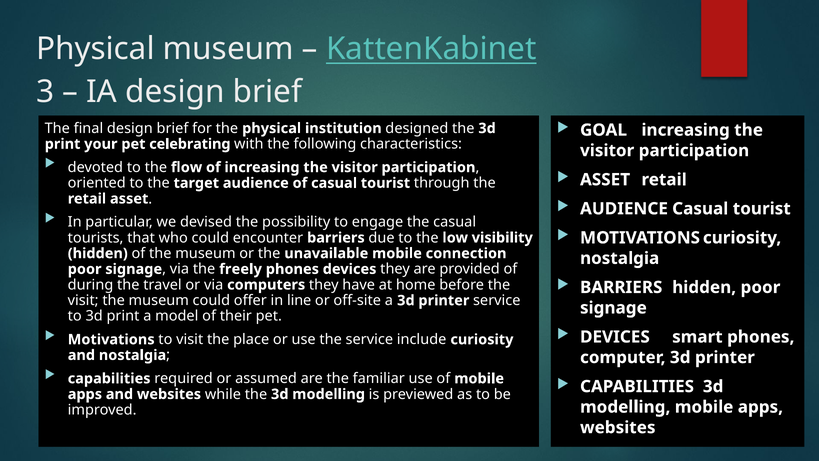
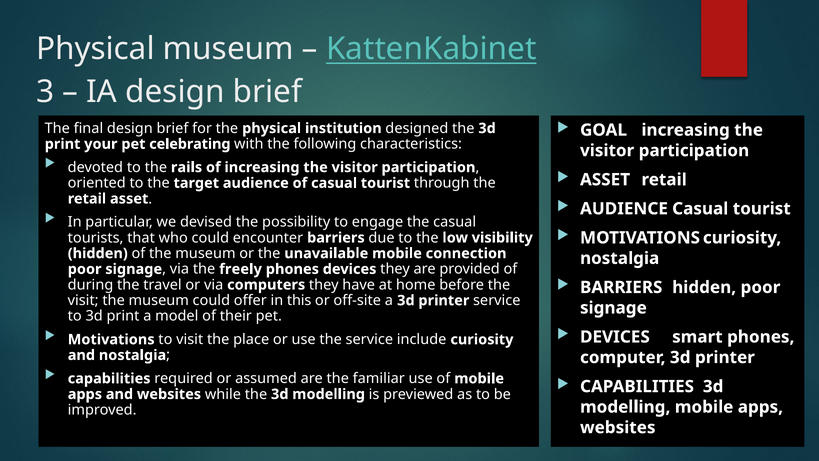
flow: flow -> rails (187, 167)
line: line -> this (299, 300)
